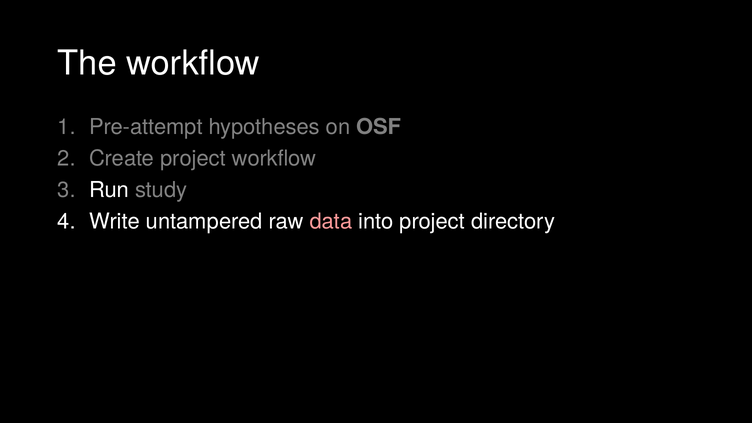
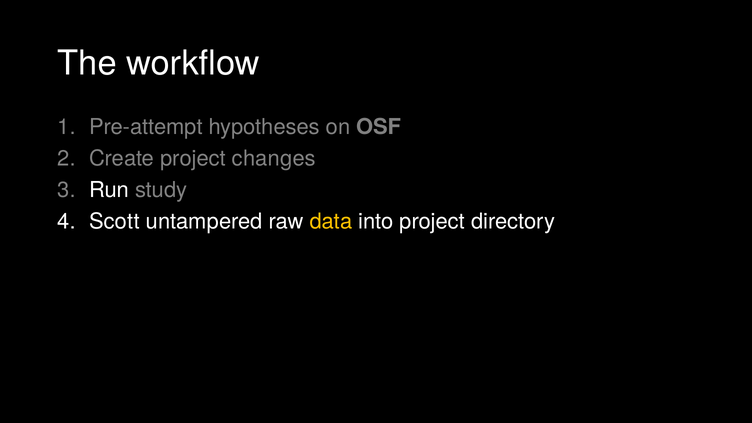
project workflow: workflow -> changes (274, 159)
Write: Write -> Scott (114, 222)
data colour: pink -> yellow (331, 222)
